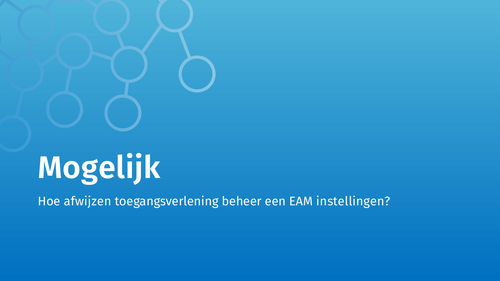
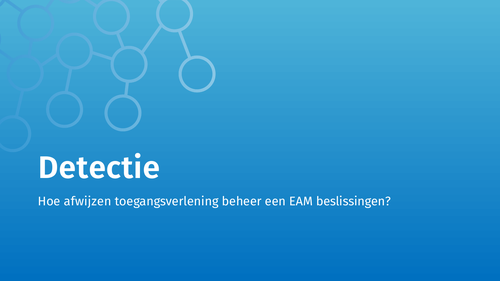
Mogelijk: Mogelijk -> Detectie (99, 168)
instellingen: instellingen -> beslissingen (353, 201)
